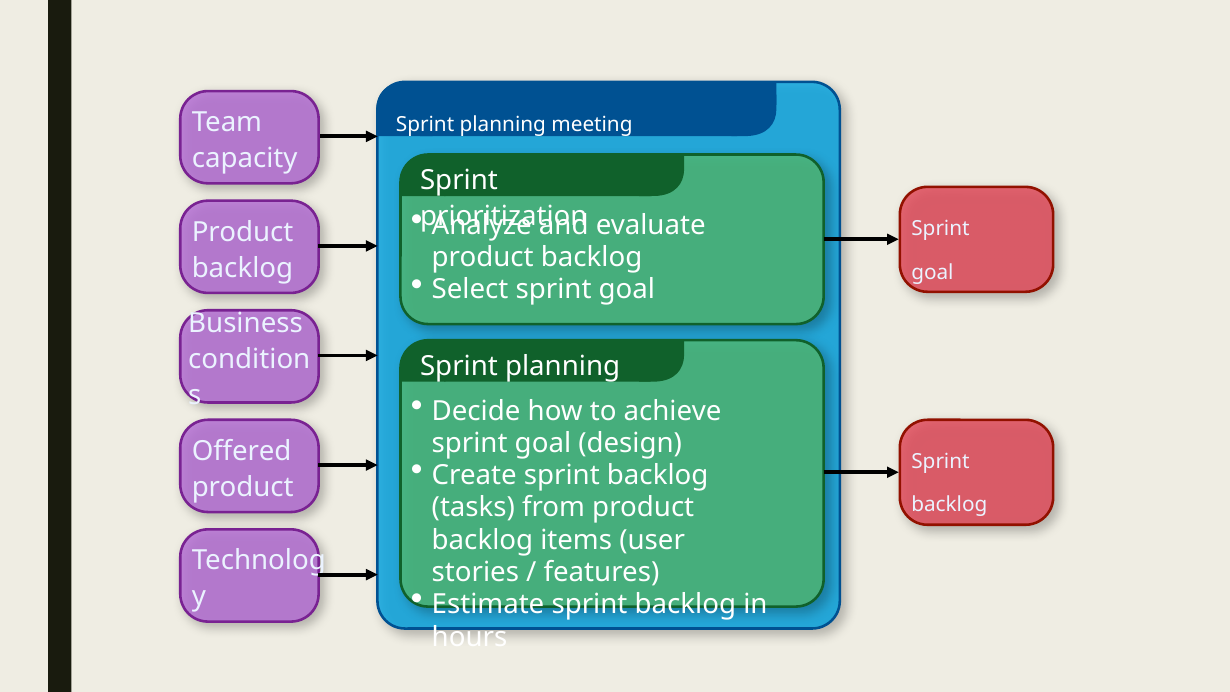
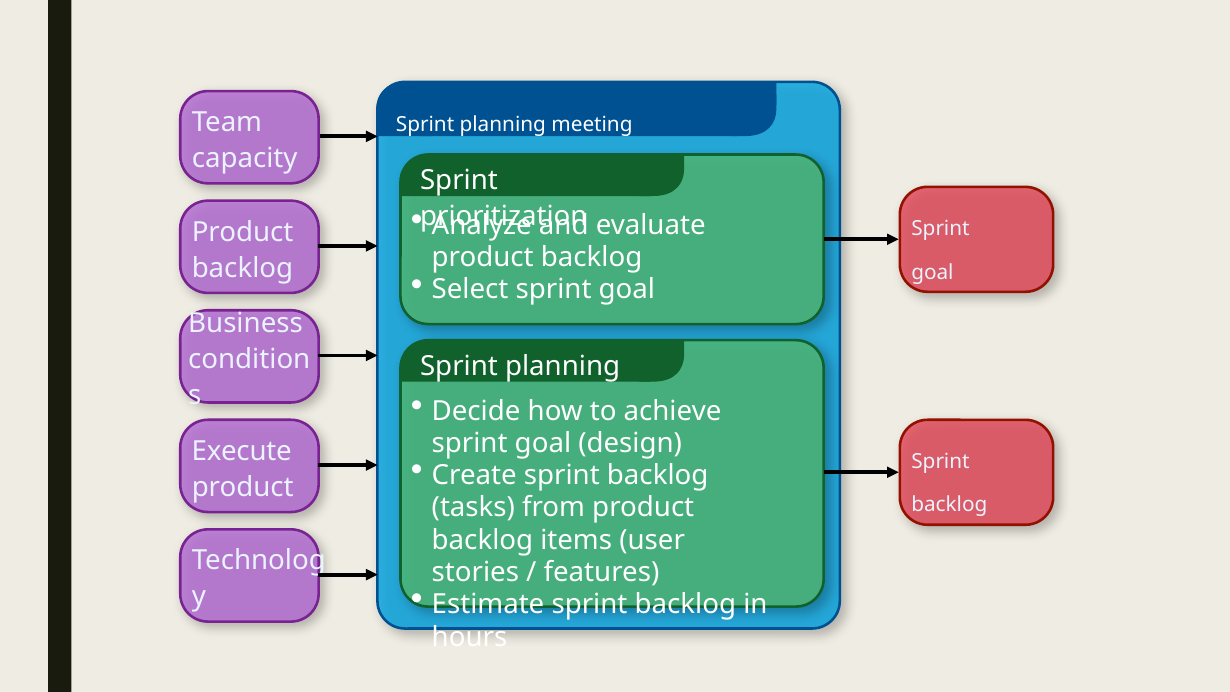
Offered: Offered -> Execute (242, 451)
